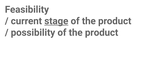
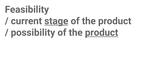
product underline: none -> present (102, 33)
